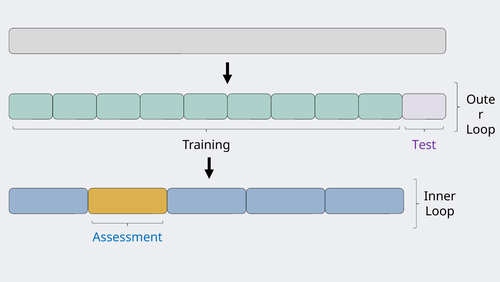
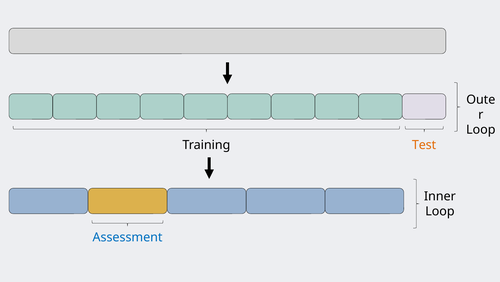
Test colour: purple -> orange (424, 145)
